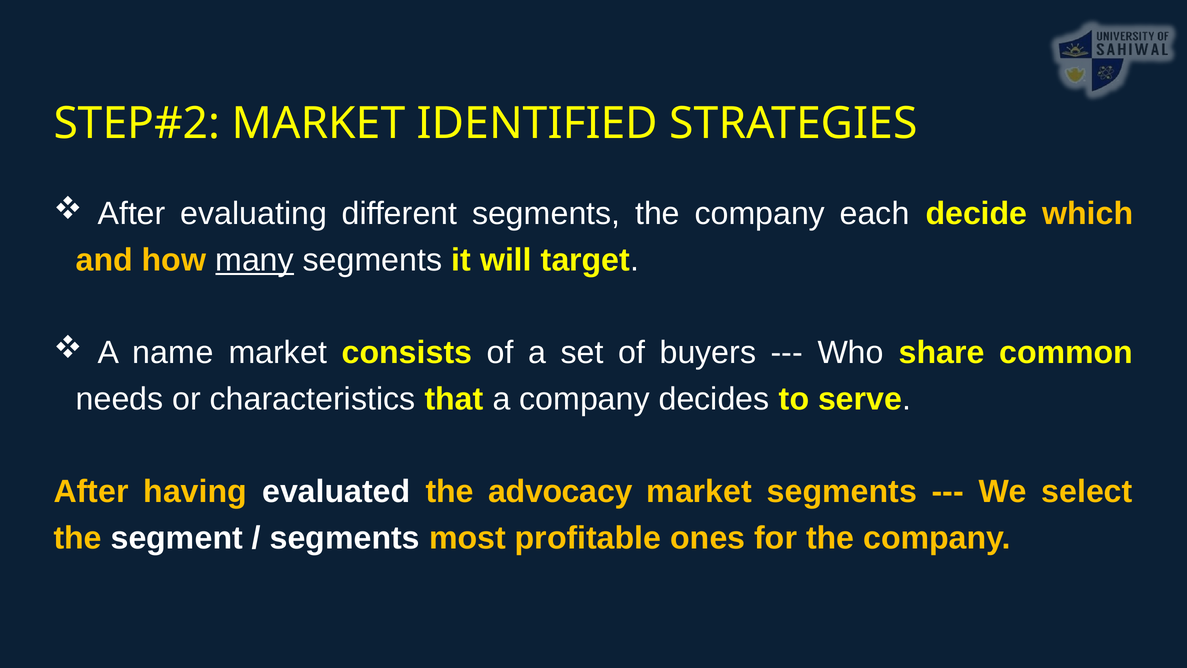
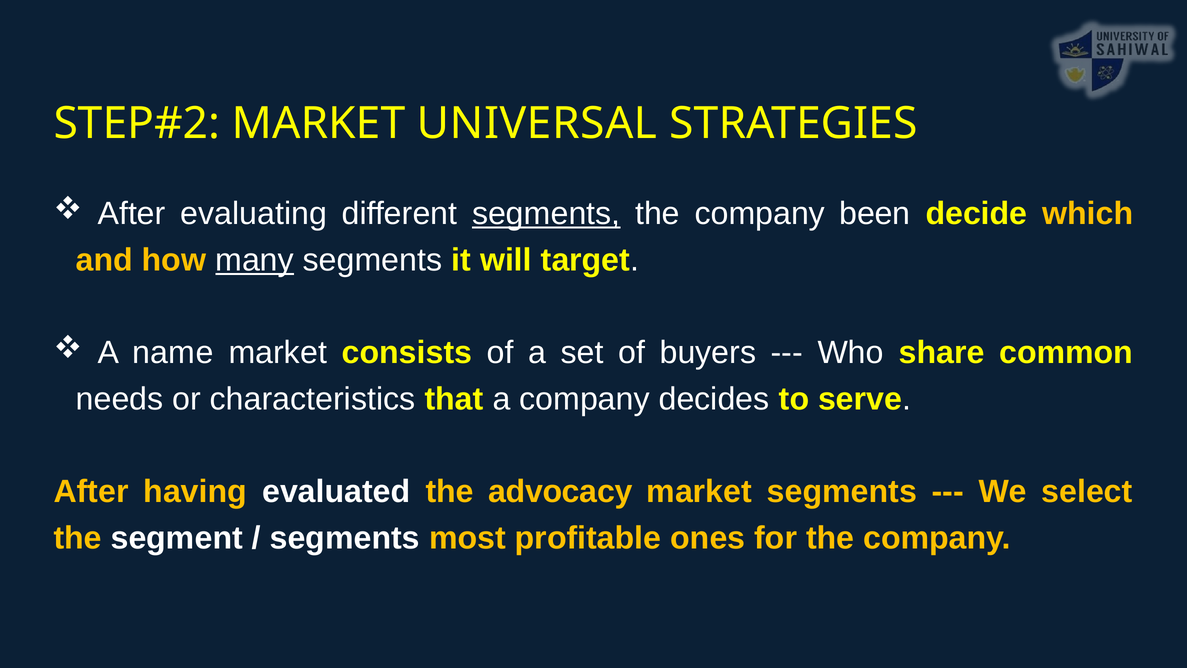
IDENTIFIED: IDENTIFIED -> UNIVERSAL (537, 124)
segments underline: none -> present (546, 214)
each: each -> been (875, 214)
